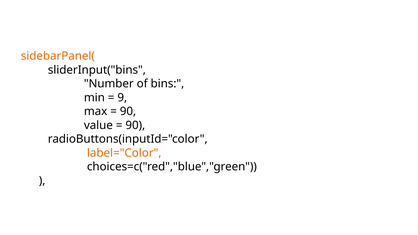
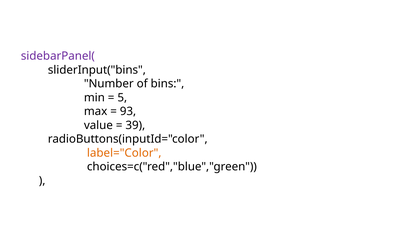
sidebarPanel( colour: orange -> purple (58, 56)
9: 9 -> 5 (122, 98)
90: 90 -> 93 (128, 111)
90: 90 -> 39 (135, 125)
